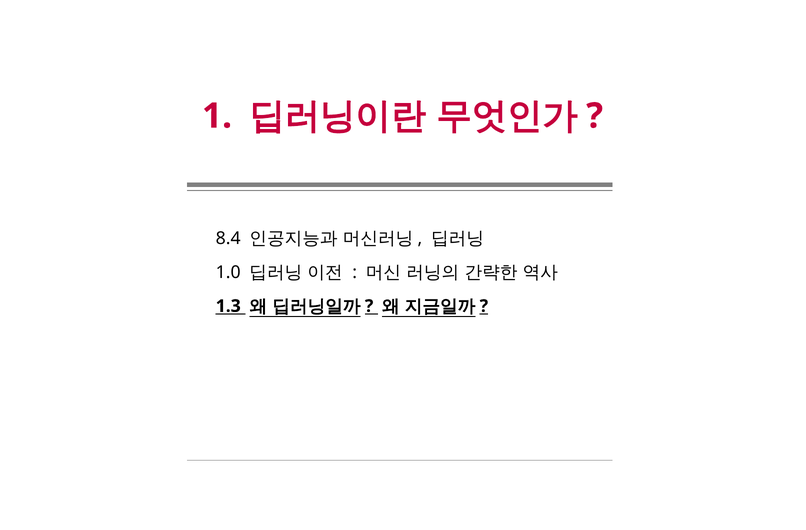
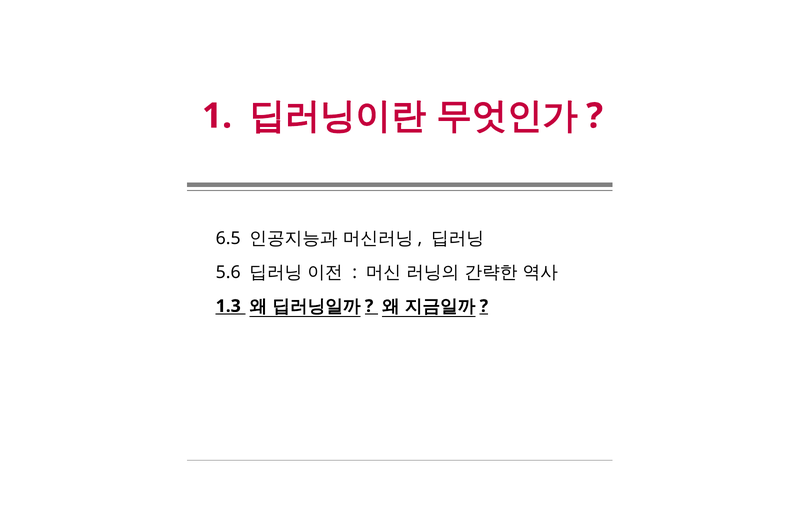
8.4: 8.4 -> 6.5 (228, 238)
1.0: 1.0 -> 5.6 (228, 272)
